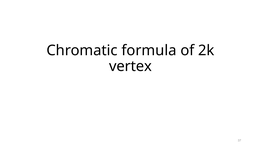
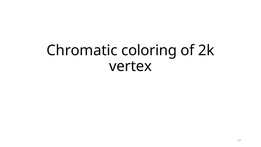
formula: formula -> coloring (149, 50)
